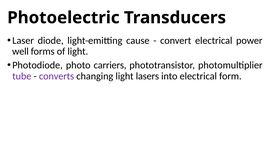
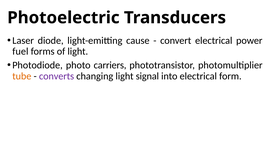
well: well -> fuel (20, 51)
tube colour: purple -> orange (22, 76)
lasers: lasers -> signal (147, 76)
